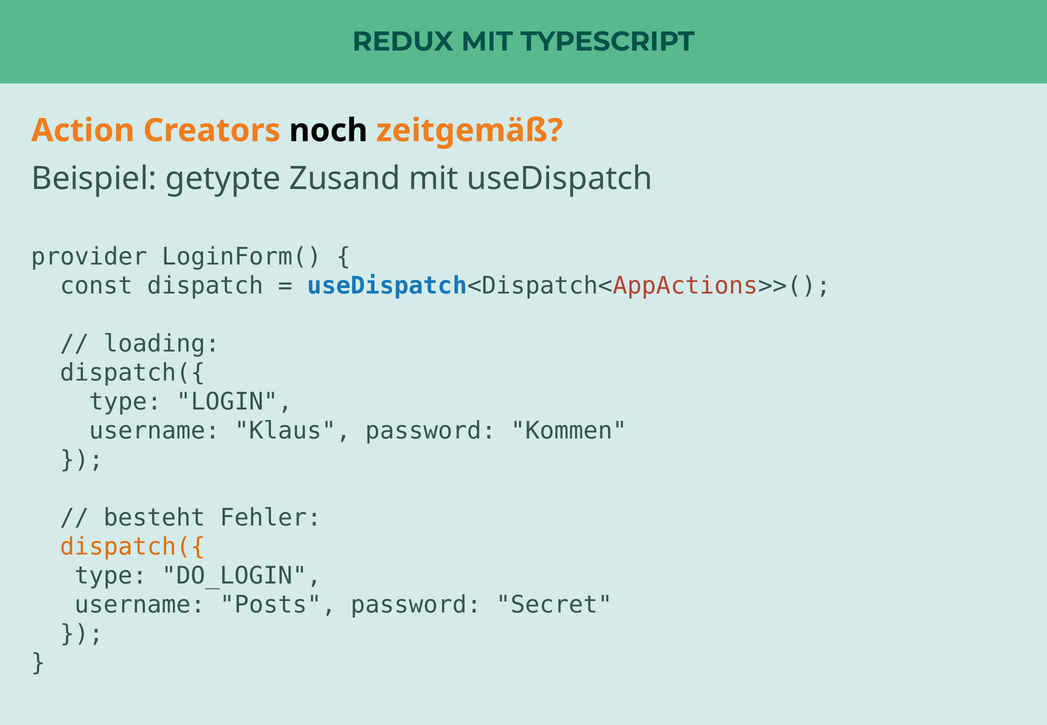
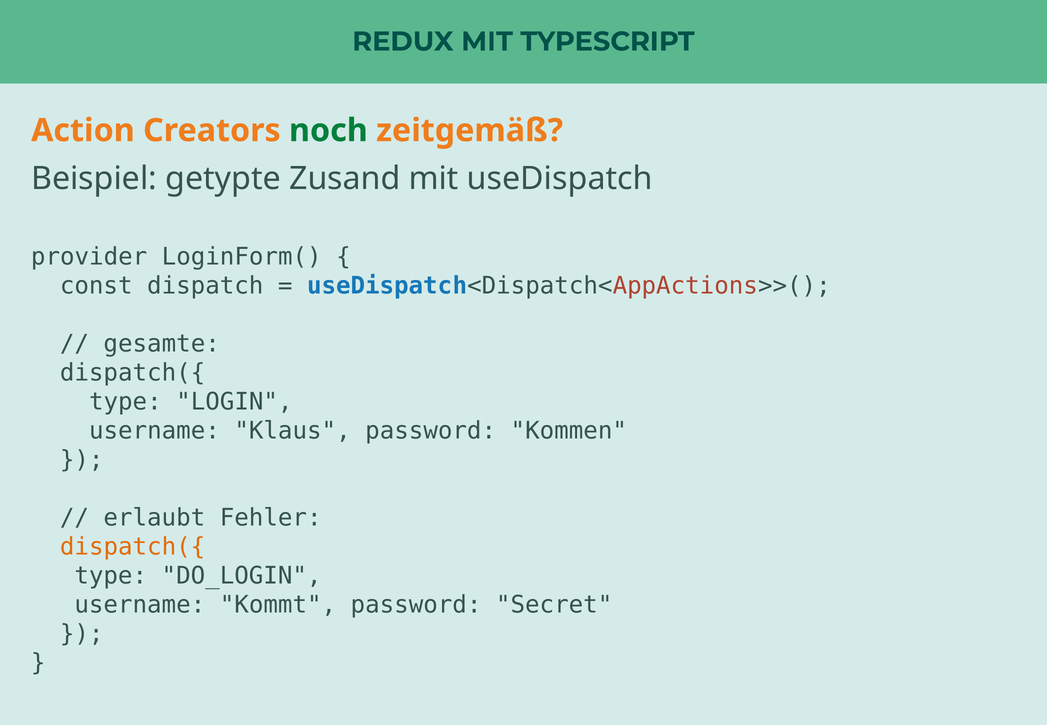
noch colour: black -> green (328, 130)
loading: loading -> gesamte (162, 343)
besteht: besteht -> erlaubt (154, 517)
Posts: Posts -> Kommt (278, 604)
